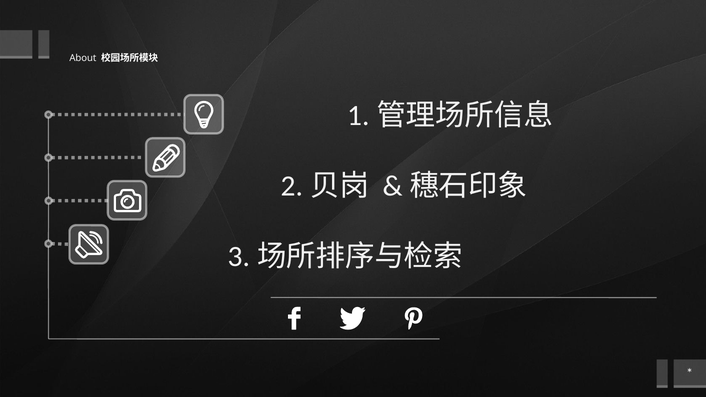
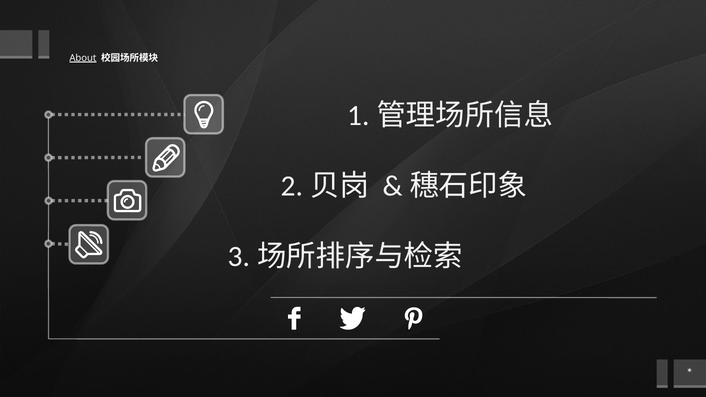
About underline: none -> present (83, 58)
